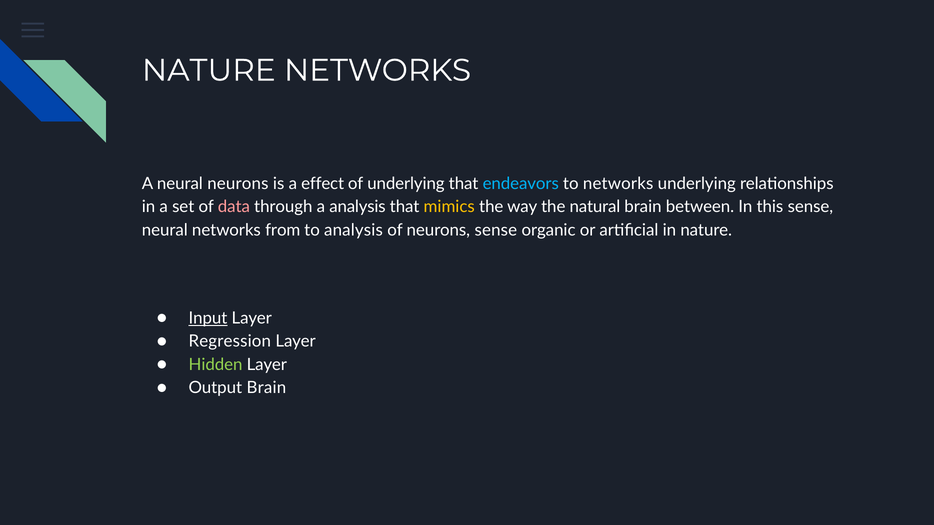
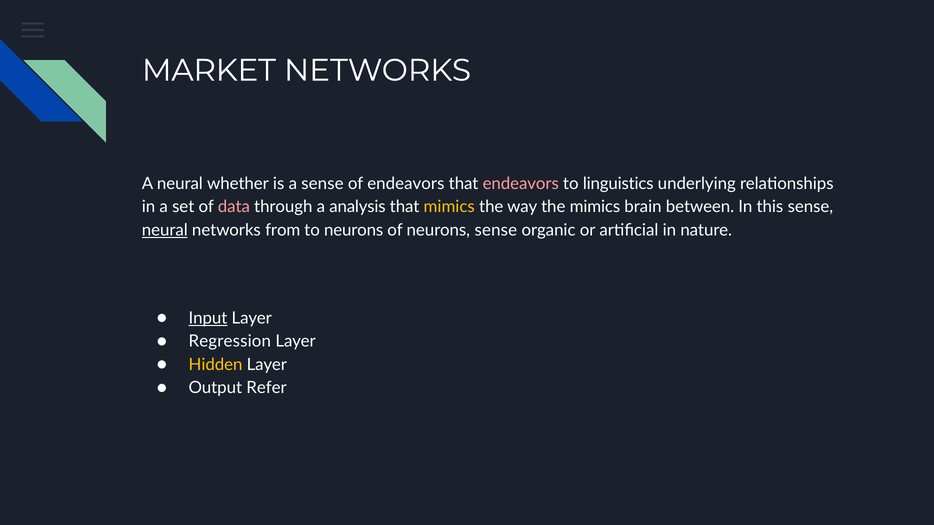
NATURE: NATURE -> MARKET (209, 70)
neural neurons: neurons -> whether (238, 184)
a effect: effect -> sense (322, 184)
of underlying: underlying -> endeavors (406, 184)
endeavors colour: light blue -> pink (521, 184)
to networks: networks -> linguistics (618, 184)
the natural: natural -> mimics (595, 207)
neural underline: none -> present (165, 230)
to analysis: analysis -> neurons (354, 230)
Hidden colour: light green -> yellow (216, 365)
Output Brain: Brain -> Refer (267, 388)
